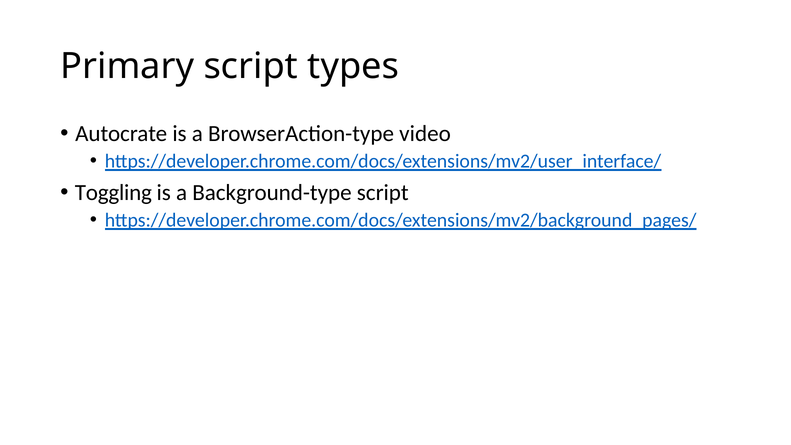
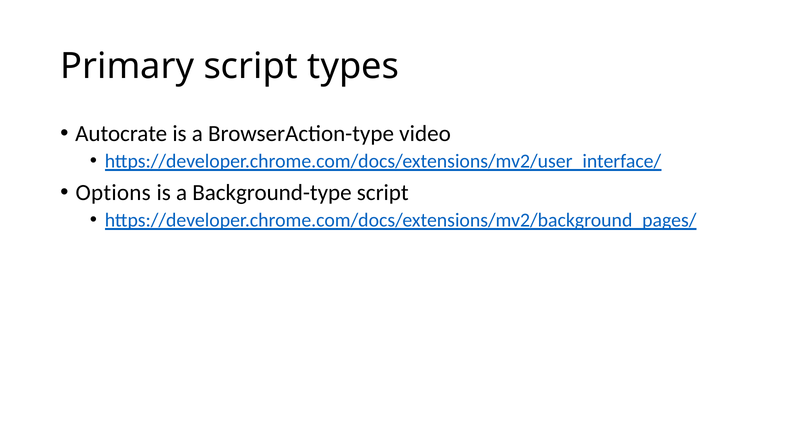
Toggling: Toggling -> Options (113, 193)
